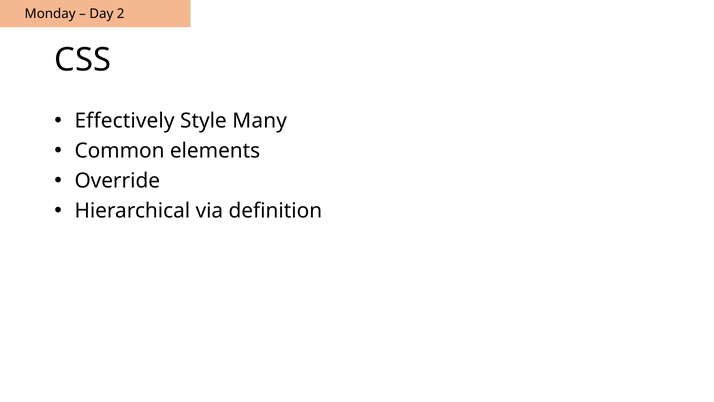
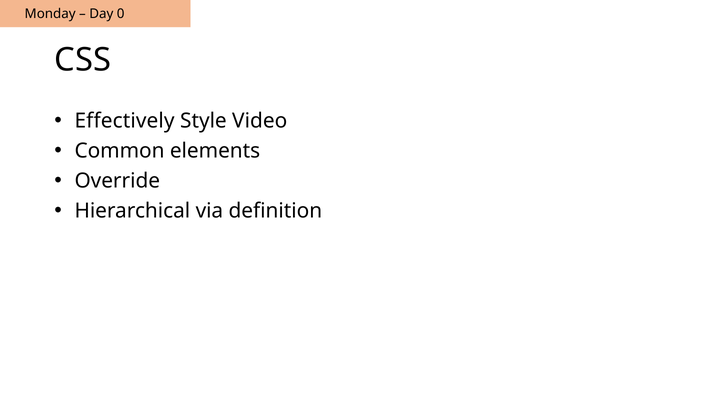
2: 2 -> 0 (121, 14)
Many: Many -> Video (260, 121)
